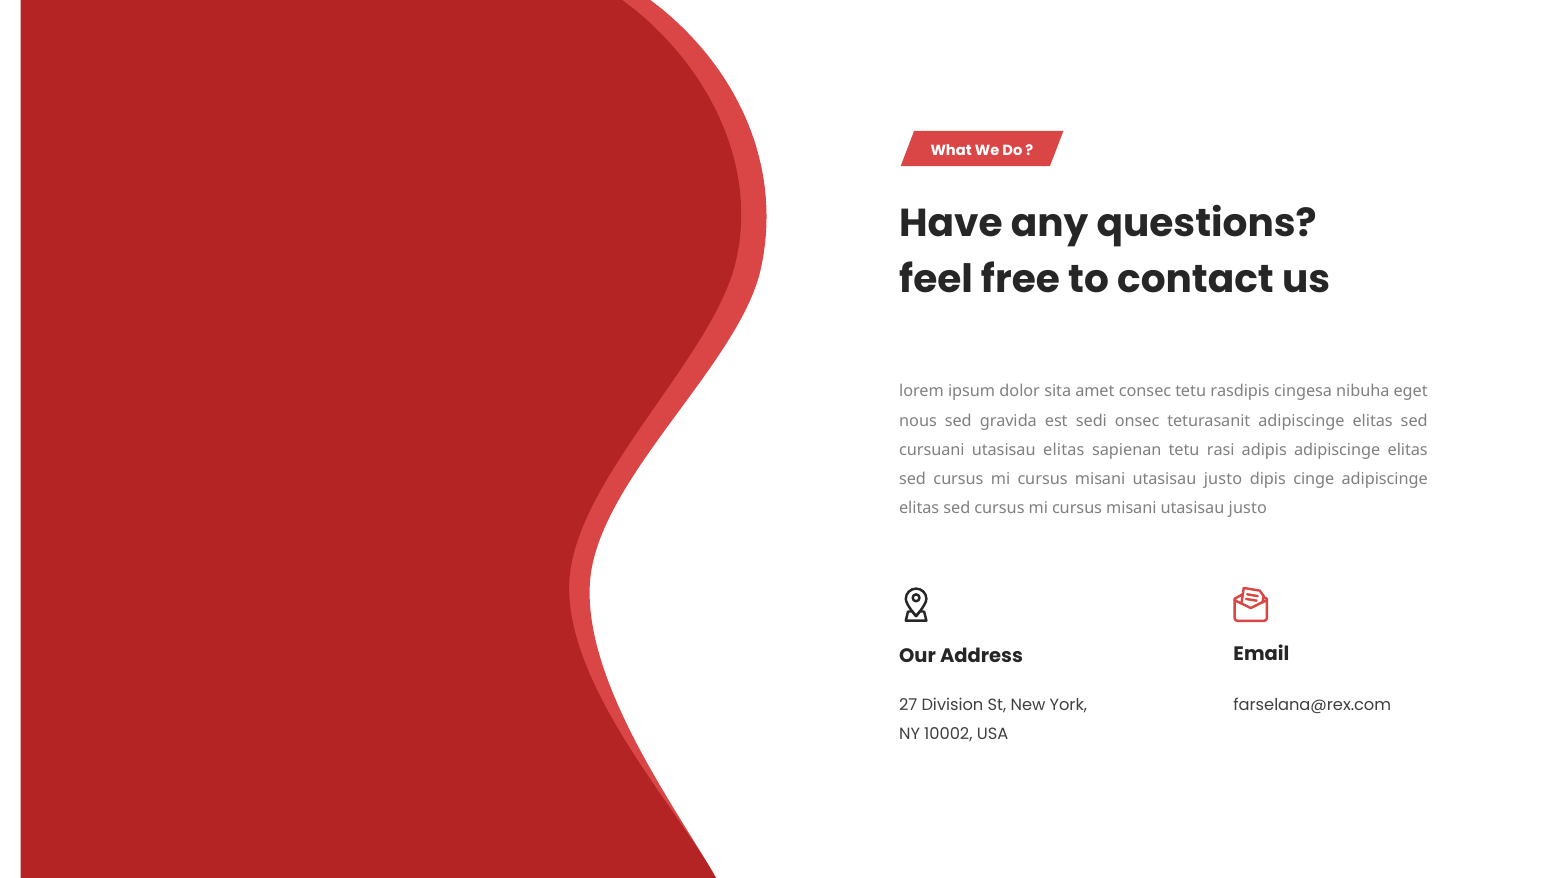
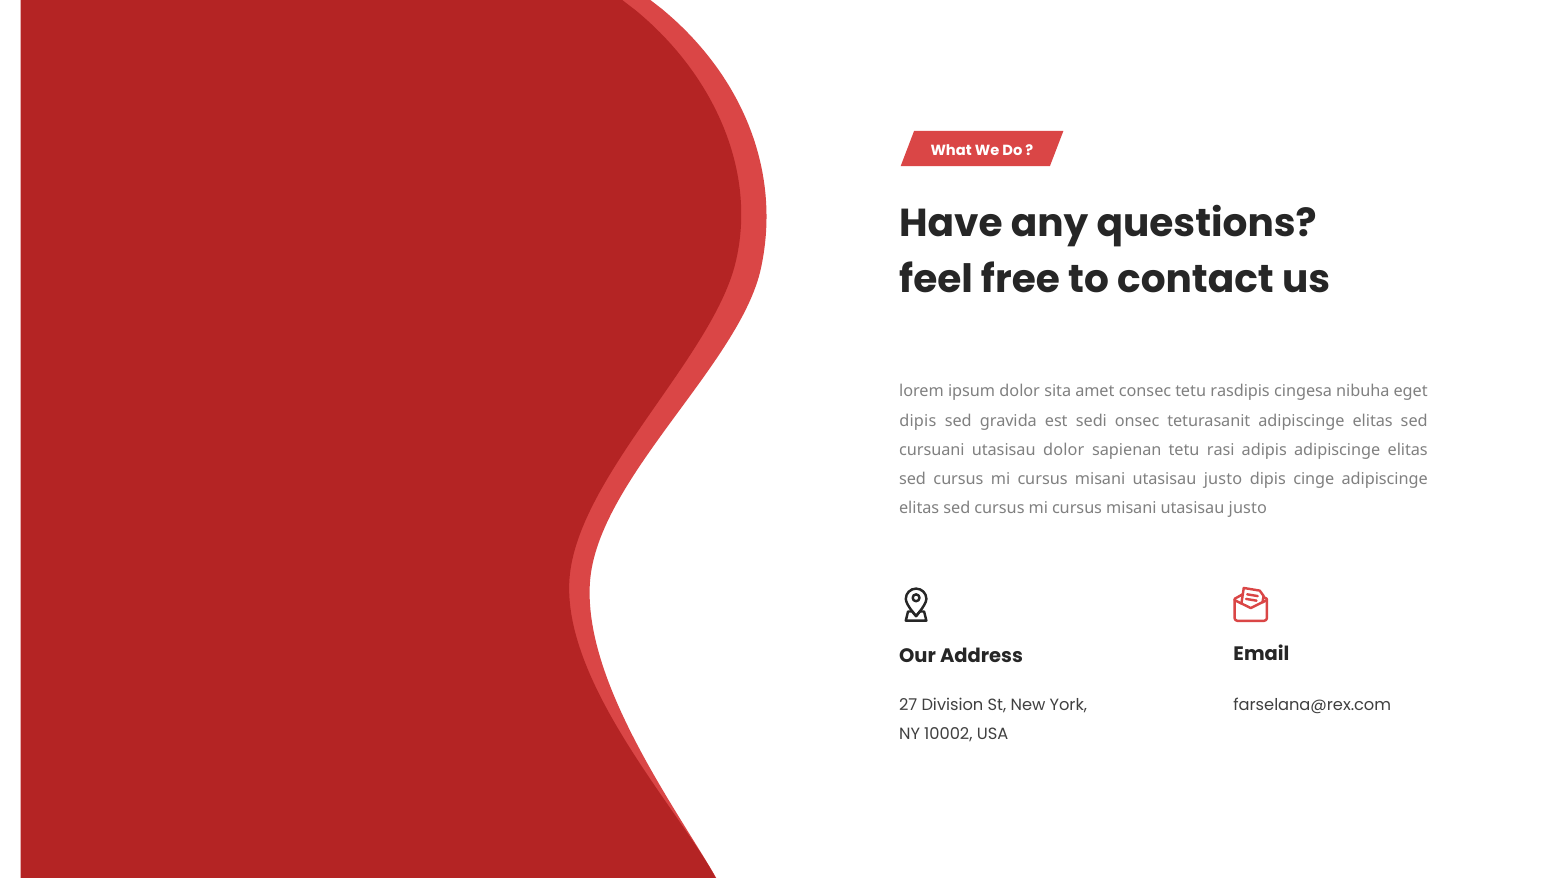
nous: nous -> dipis (918, 421)
utasisau elitas: elitas -> dolor (1064, 450)
